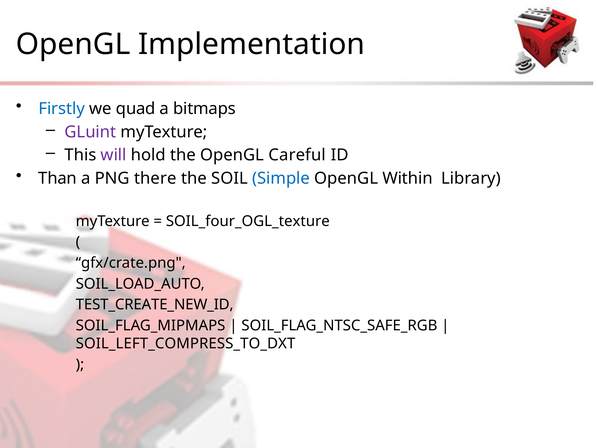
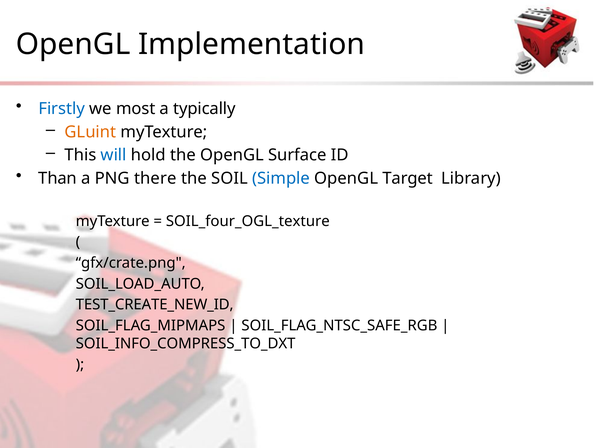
quad: quad -> most (136, 109)
bitmaps: bitmaps -> typically (204, 109)
GLuint colour: purple -> orange (90, 132)
will colour: purple -> blue (114, 155)
Careful: Careful -> Surface (297, 155)
Within: Within -> Target (408, 179)
SOIL_LEFT_COMPRESS_TO_DXT: SOIL_LEFT_COMPRESS_TO_DXT -> SOIL_INFO_COMPRESS_TO_DXT (186, 344)
